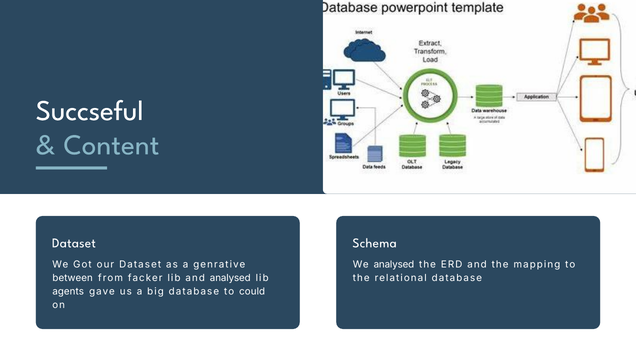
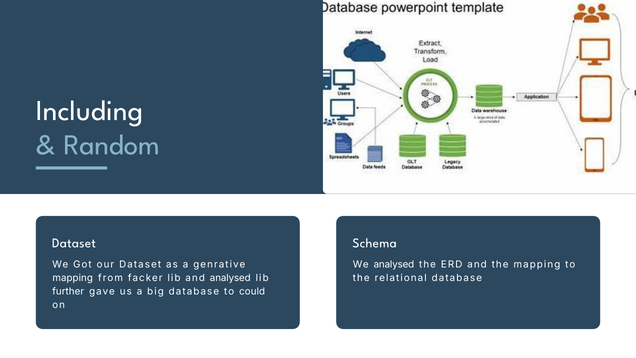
Succseful: Succseful -> Including (89, 111)
Content: Content -> Random (112, 145)
between: between -> mapping (73, 278)
agents: agents -> further (68, 291)
